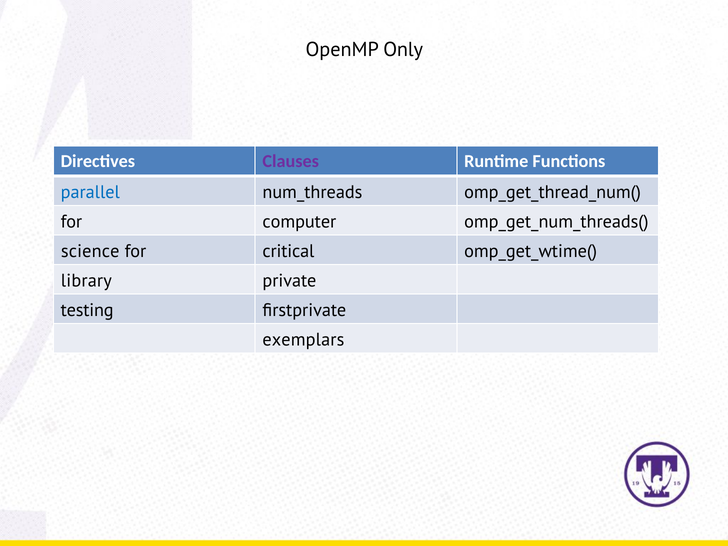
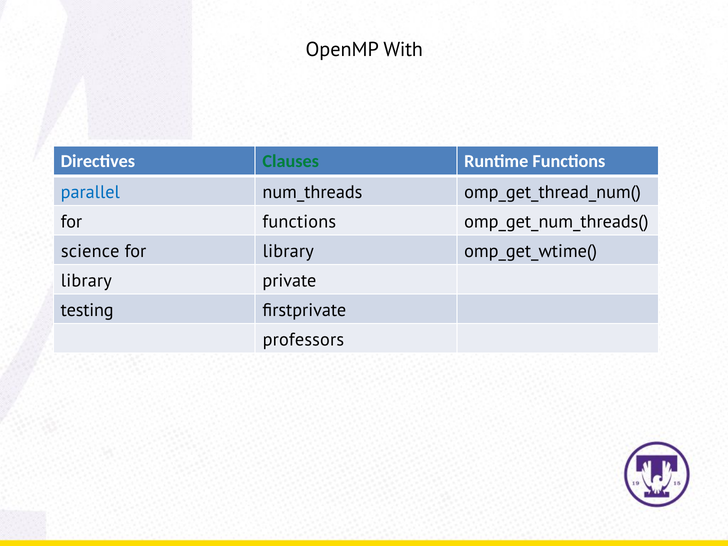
Only: Only -> With (403, 50)
Clauses colour: purple -> green (291, 161)
for computer: computer -> functions (299, 222)
for critical: critical -> library (288, 251)
exemplars: exemplars -> professors (303, 340)
